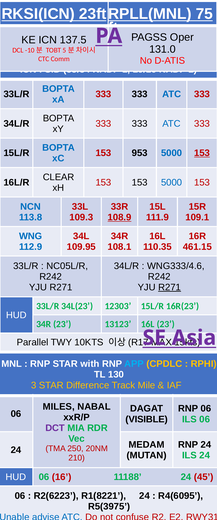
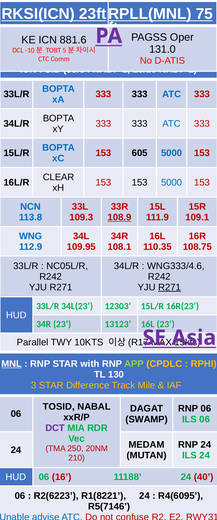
137.5: 137.5 -> 881.6 (73, 40)
953: 953 -> 605 (140, 153)
153 underline: present -> none (202, 153)
461.15: 461.15 -> 108.75 (197, 246)
MNL underline: none -> present (12, 363)
APP colour: light blue -> light green (134, 363)
MILES: MILES -> TOSID (59, 406)
VISIBLE: VISIBLE -> SWAMP (147, 419)
45: 45 -> 40 (204, 476)
R5(3975: R5(3975 -> R5(7146 (109, 506)
